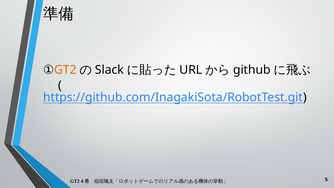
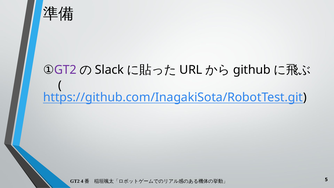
GT2 colour: orange -> purple (65, 70)
